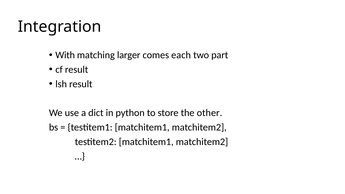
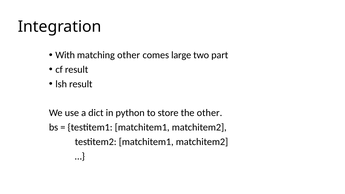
matching larger: larger -> other (129, 55)
each: each -> large (181, 55)
